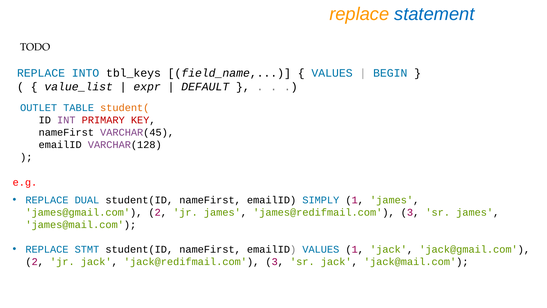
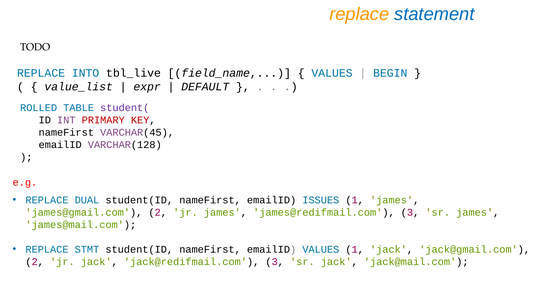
tbl_keys: tbl_keys -> tbl_live (133, 73)
OUTLET: OUTLET -> ROLLED (39, 108)
student( colour: orange -> purple (125, 108)
SIMPLY: SIMPLY -> ISSUES (321, 200)
